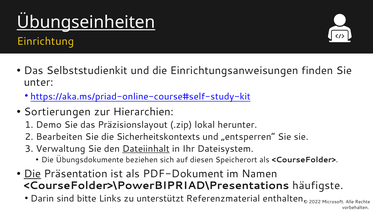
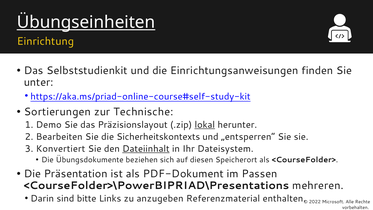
Hierarchien: Hierarchien -> Technische (143, 112)
lokal underline: none -> present (205, 125)
Verwaltung: Verwaltung -> Konvertiert (61, 149)
Die underline: present -> none (32, 174)
Namen: Namen -> Passen (260, 174)
häufigste: häufigste -> mehreren (318, 185)
unterstützt: unterstützt -> anzugeben (160, 198)
